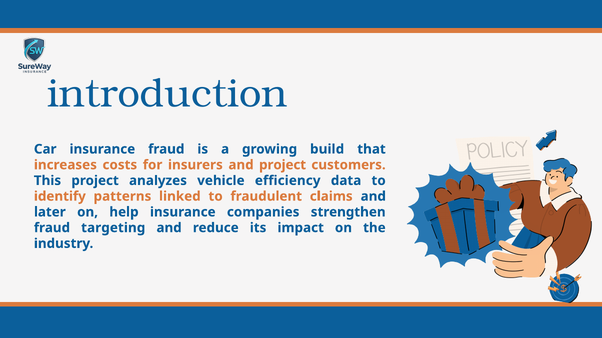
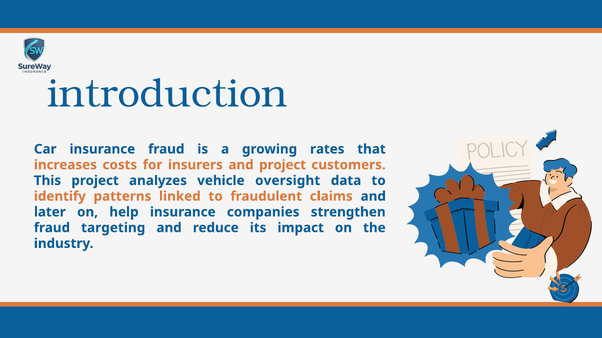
build: build -> rates (327, 149)
efficiency: efficiency -> oversight (288, 181)
